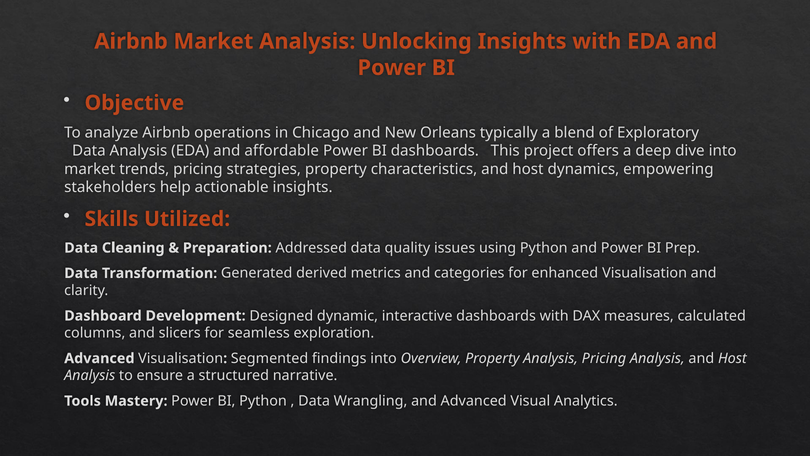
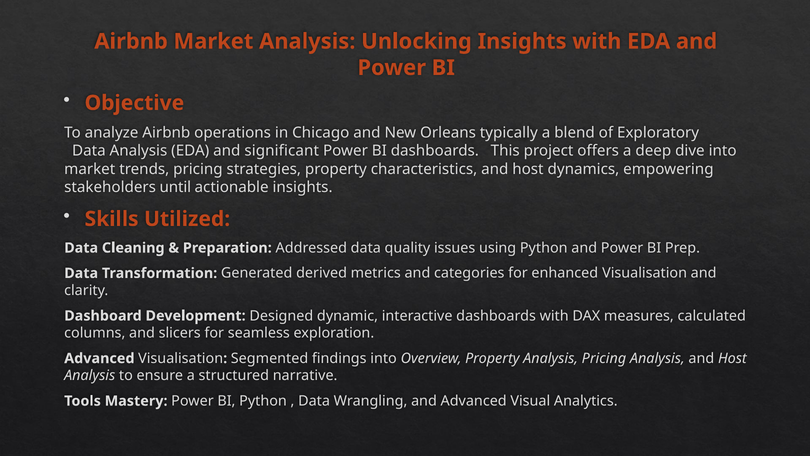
affordable: affordable -> significant (282, 151)
help: help -> until (175, 187)
